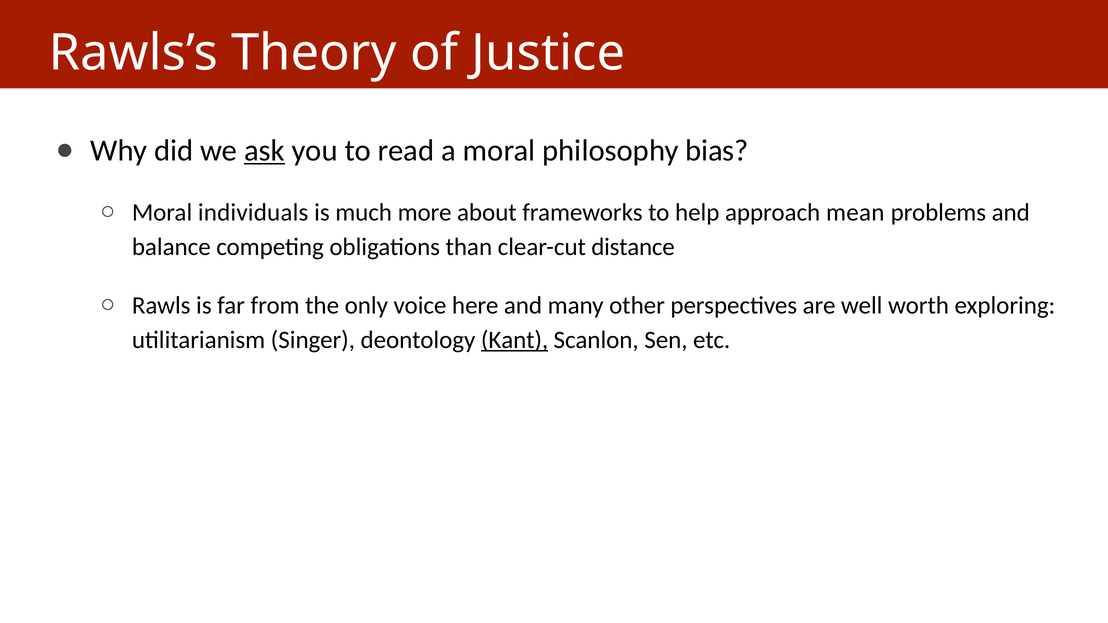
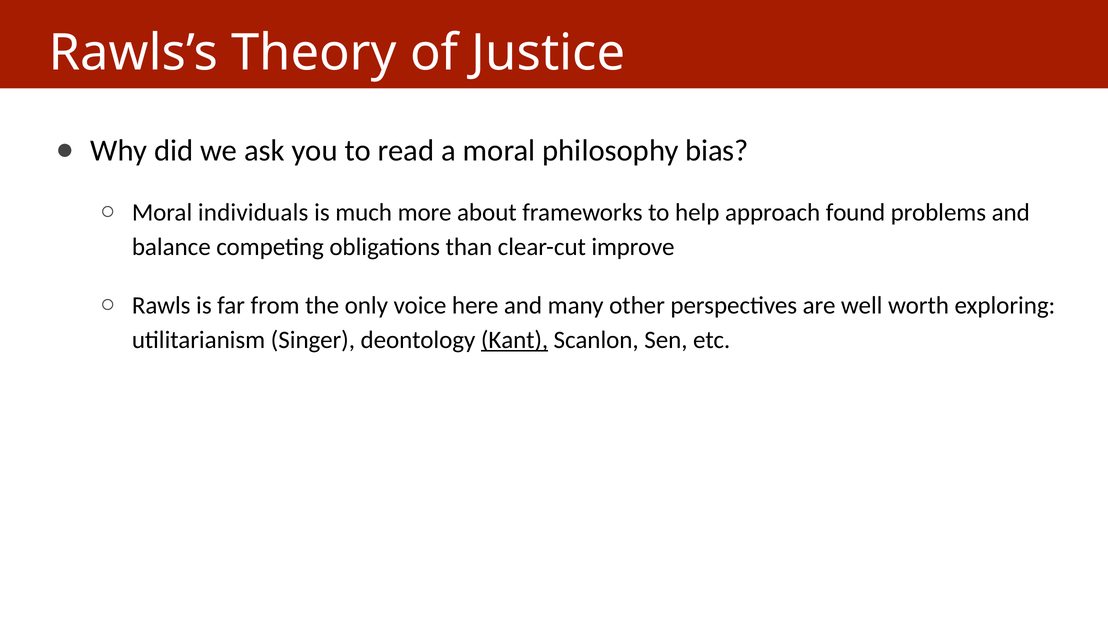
ask underline: present -> none (265, 151)
mean: mean -> found (856, 212)
distance: distance -> improve (633, 247)
